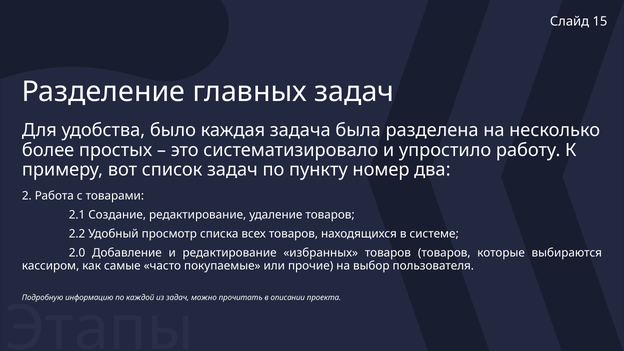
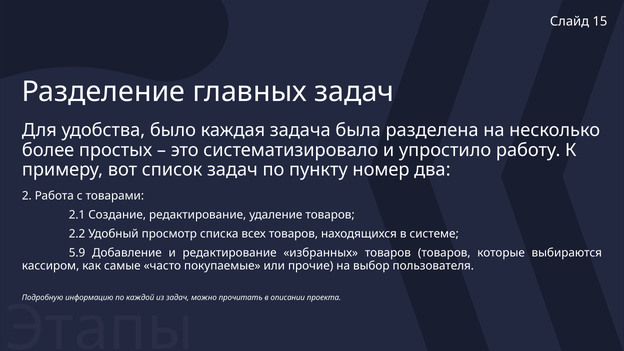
2.0: 2.0 -> 5.9 (77, 253)
